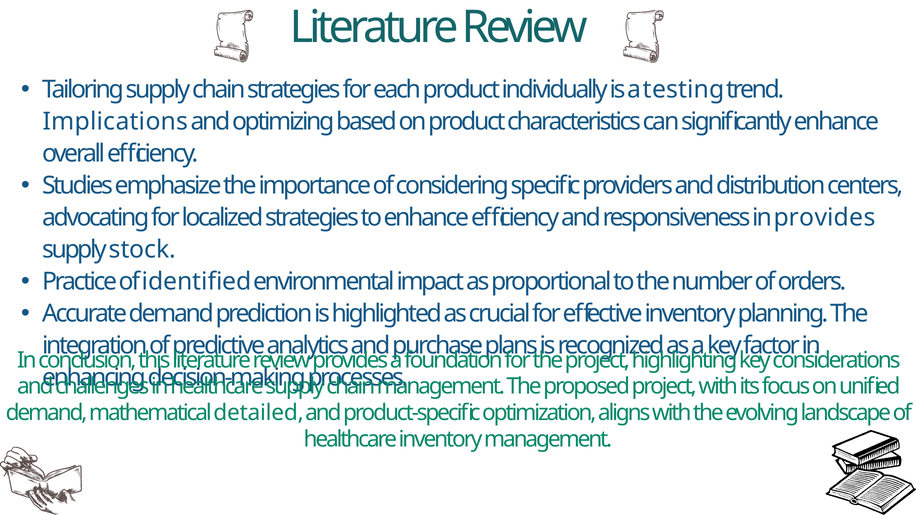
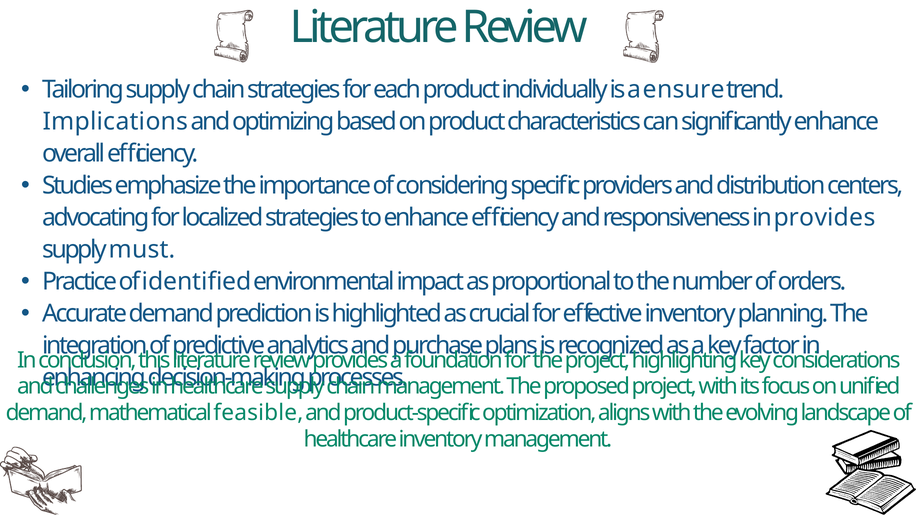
testing: testing -> ensure (684, 90)
stock: stock -> must (142, 250)
detailed: detailed -> feasible (258, 413)
